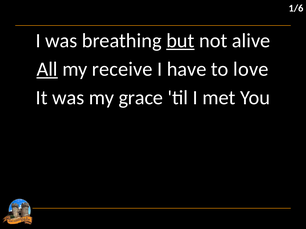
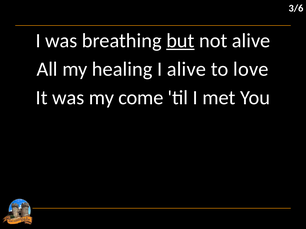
1/6: 1/6 -> 3/6 (296, 8)
All underline: present -> none (47, 69)
receive: receive -> healing (122, 69)
I have: have -> alive (186, 69)
grace: grace -> come (141, 98)
